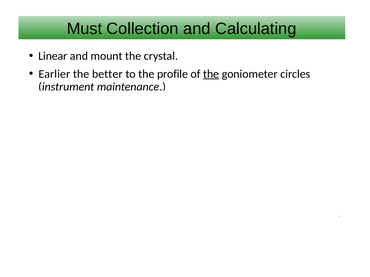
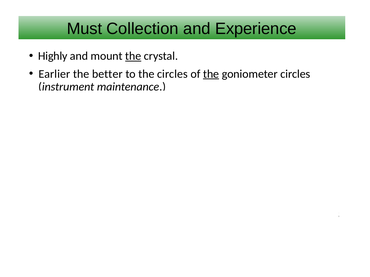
Calculating: Calculating -> Experience (256, 29)
Linear: Linear -> Highly (53, 56)
the underline: none -> present (133, 56)
the profile: profile -> circles (172, 74)
